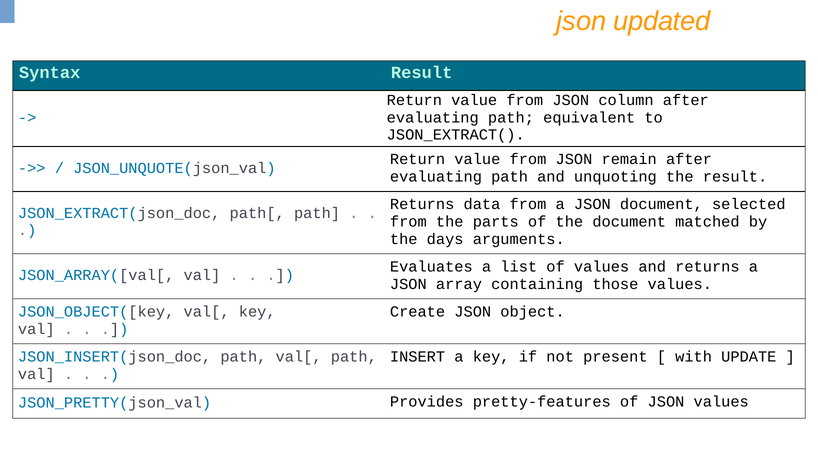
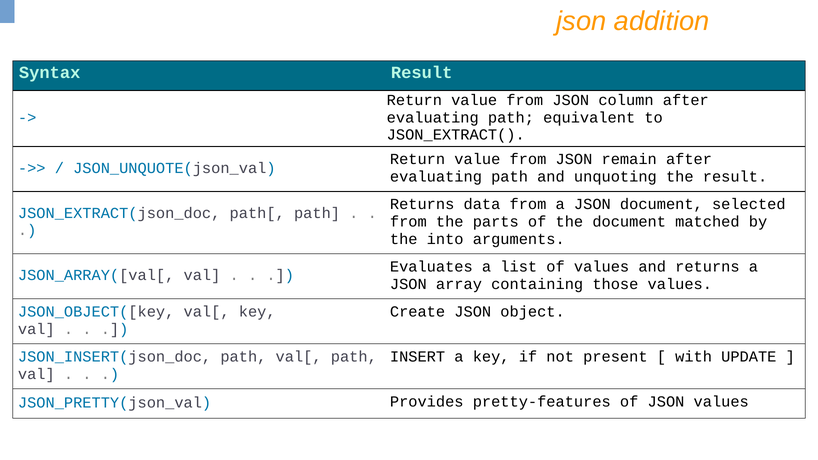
updated: updated -> addition (662, 21)
days: days -> into (445, 239)
